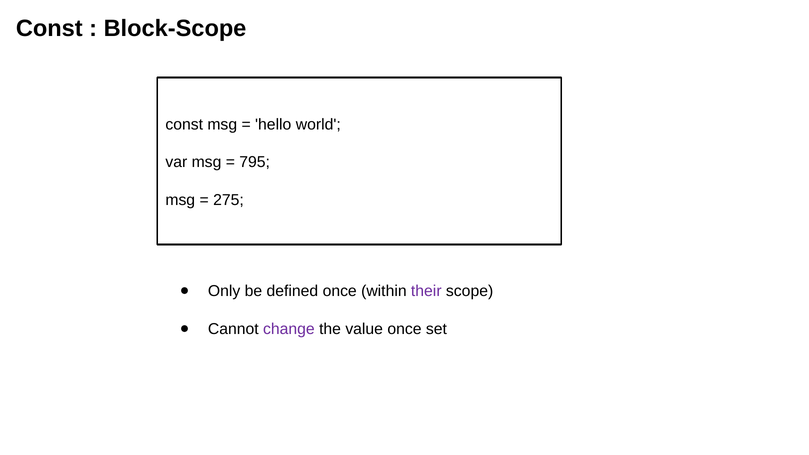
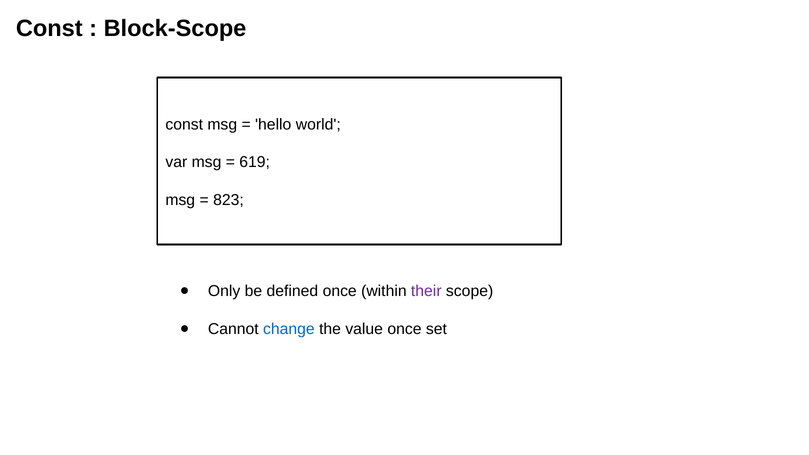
795: 795 -> 619 (255, 162)
275: 275 -> 823 (228, 200)
change colour: purple -> blue (289, 329)
